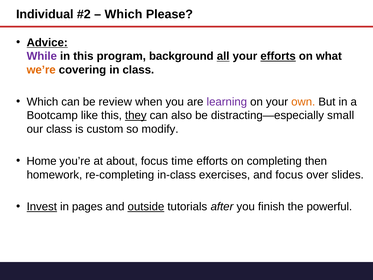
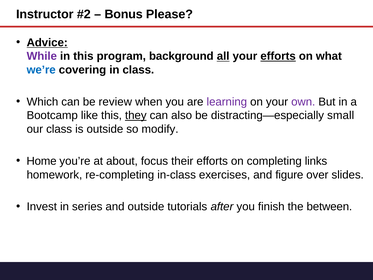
Individual: Individual -> Instructor (45, 14)
Which: Which -> Bonus (124, 14)
we’re colour: orange -> blue (41, 70)
own colour: orange -> purple (303, 102)
is custom: custom -> outside (105, 129)
time: time -> their (182, 161)
then: then -> links (316, 161)
and focus: focus -> figure (289, 175)
Invest underline: present -> none (42, 207)
pages: pages -> series (87, 207)
outside underline: present -> none (146, 207)
powerful: powerful -> between (329, 207)
